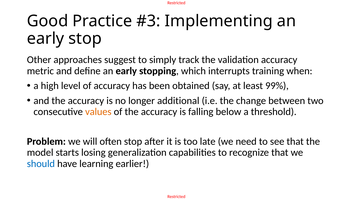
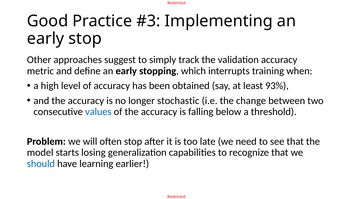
99%: 99% -> 93% (277, 86)
additional: additional -> stochastic (178, 100)
values colour: orange -> blue (98, 112)
